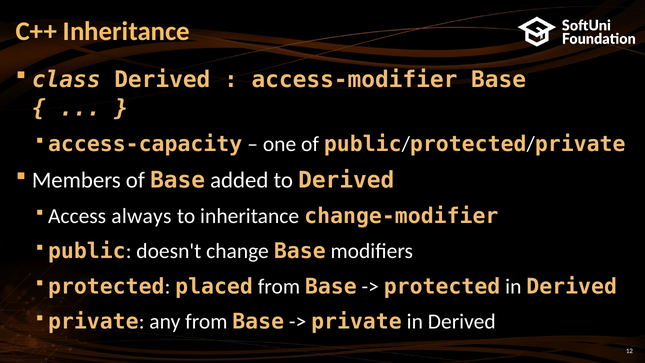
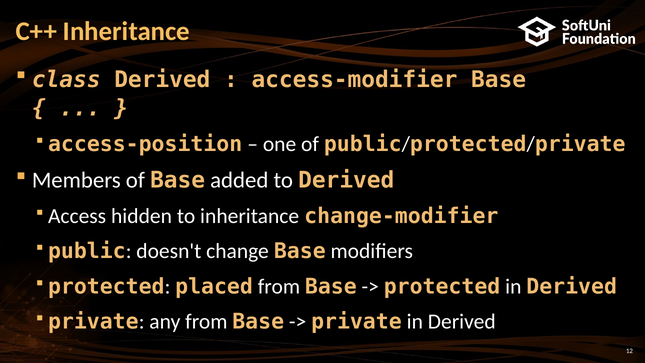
access-capacity: access-capacity -> access-position (145, 144)
always: always -> hidden (142, 216)
